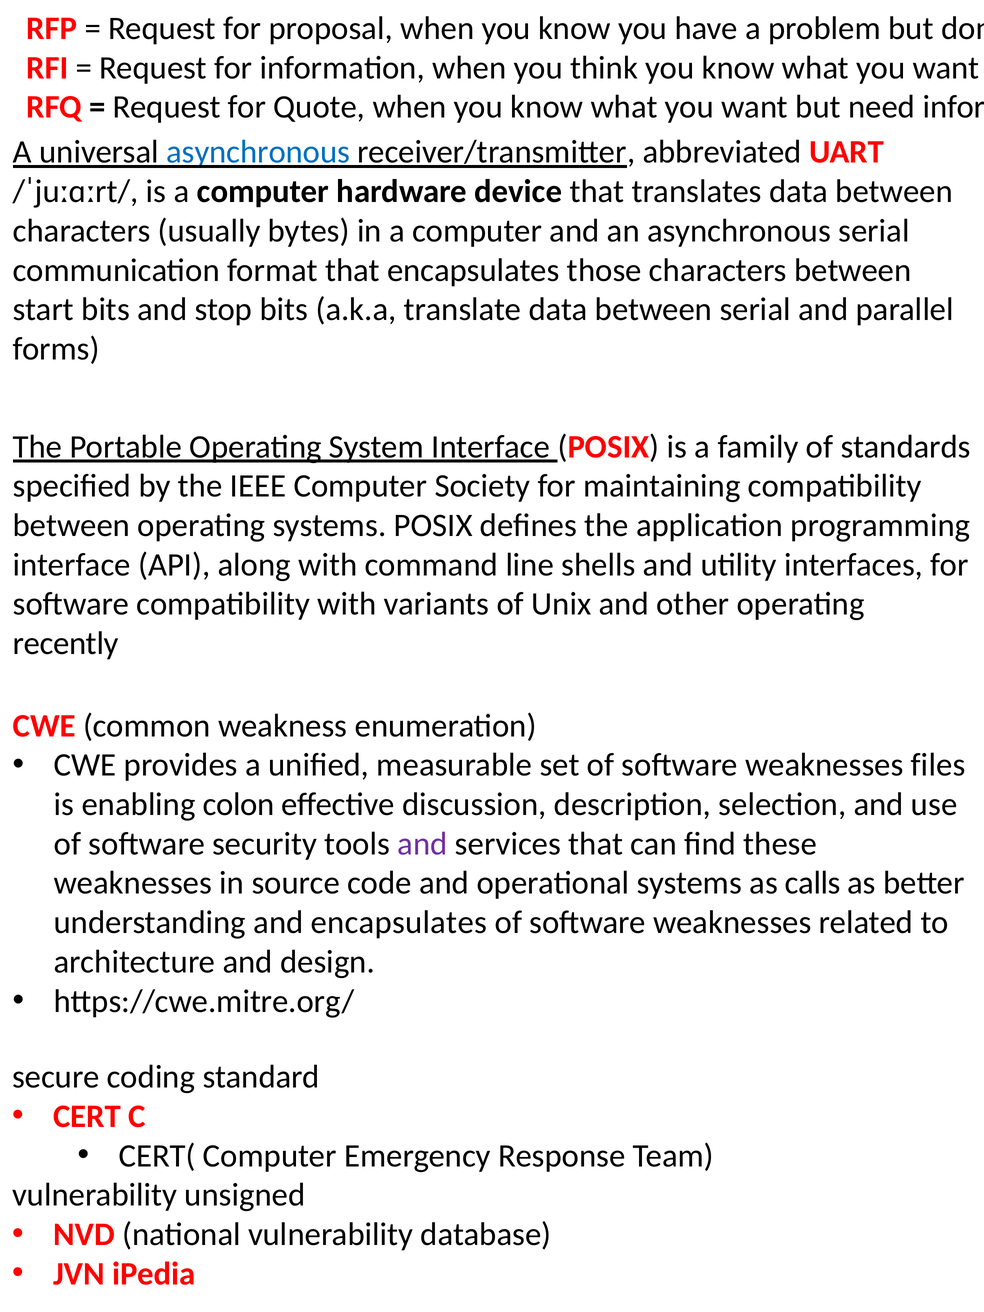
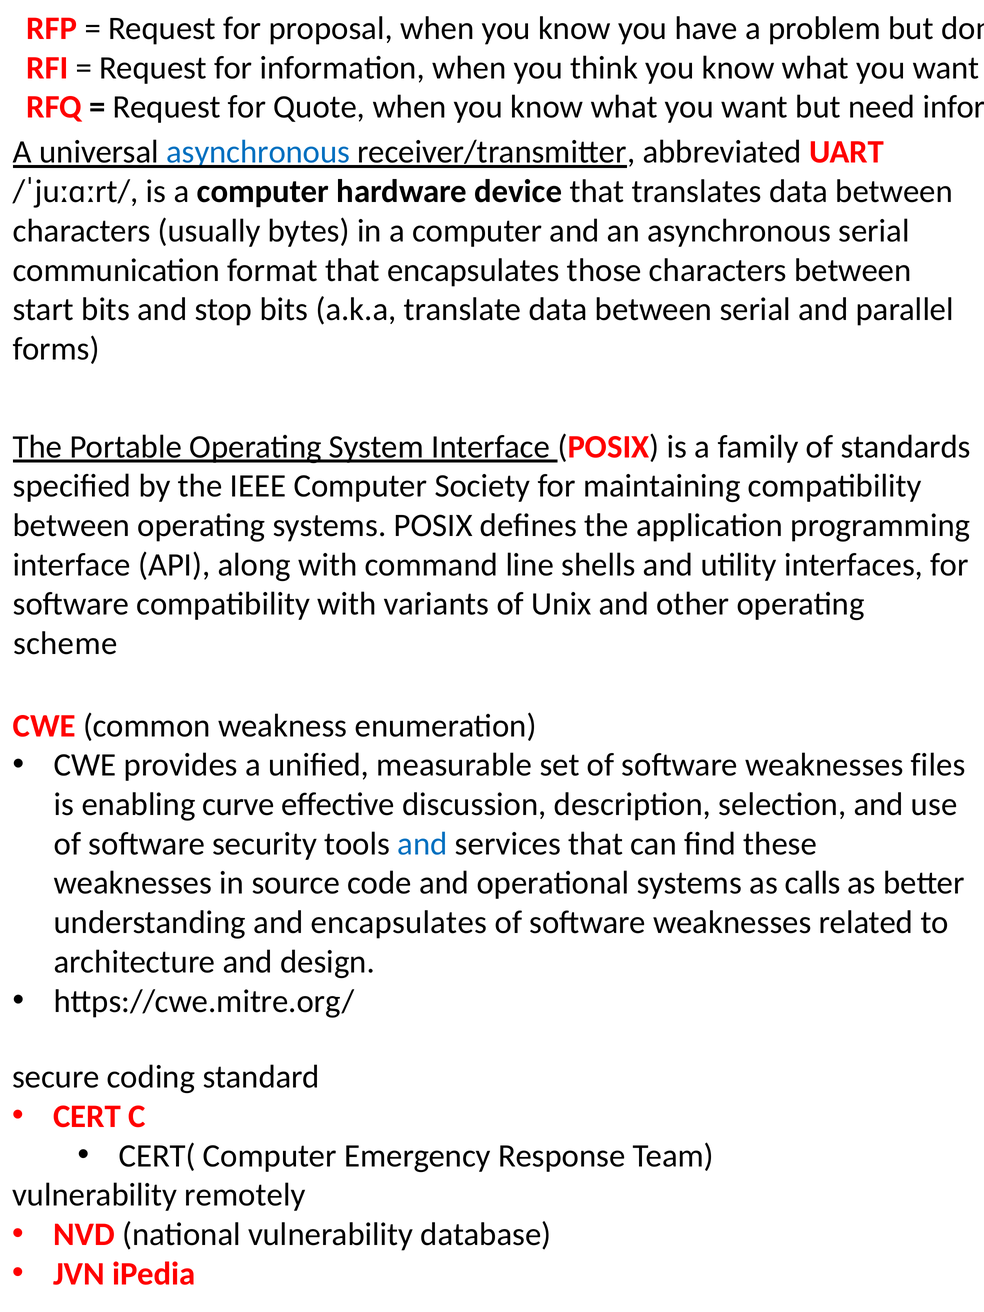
recently: recently -> scheme (65, 644)
colon: colon -> curve (238, 804)
and colour: purple -> blue (423, 844)
unsigned: unsigned -> remotely (245, 1195)
